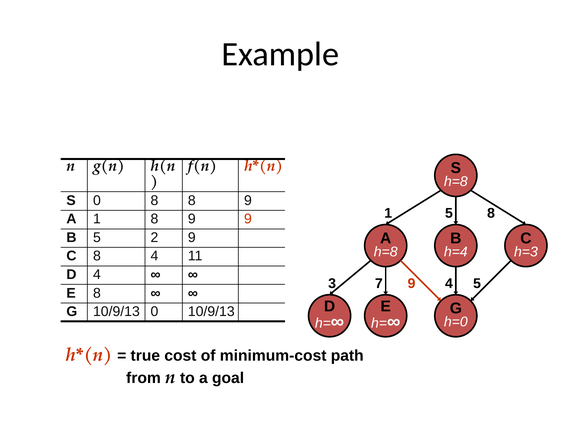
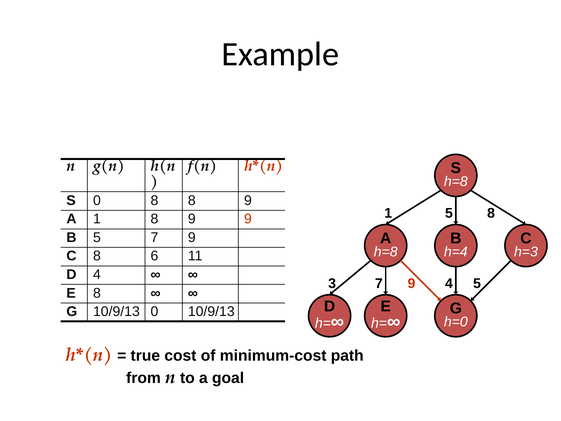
5 2: 2 -> 7 (154, 237)
C 8 4: 4 -> 6 (154, 256)
